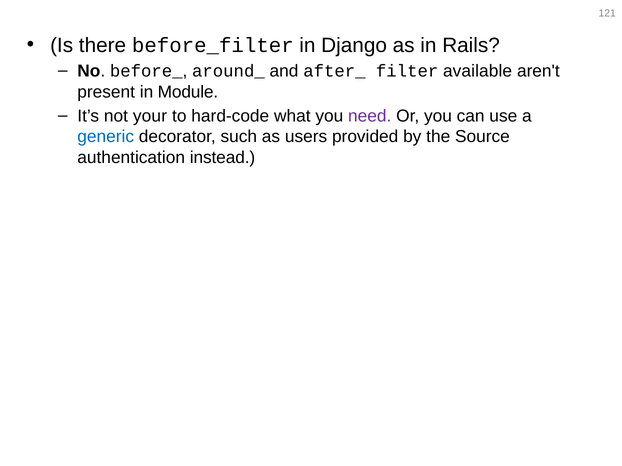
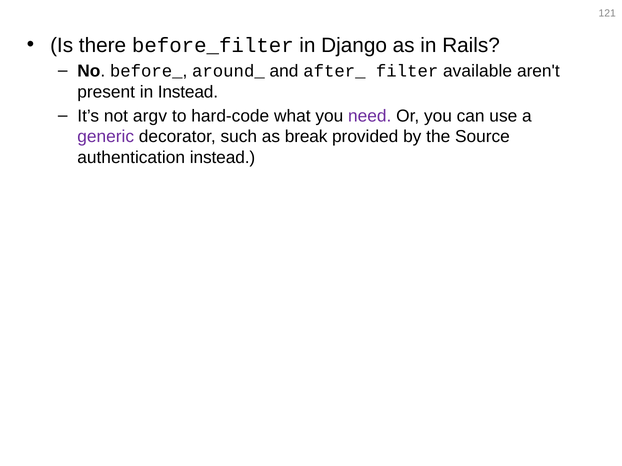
in Module: Module -> Instead (188, 92)
your: your -> argv (150, 116)
generic colour: blue -> purple (106, 137)
users: users -> break (306, 137)
